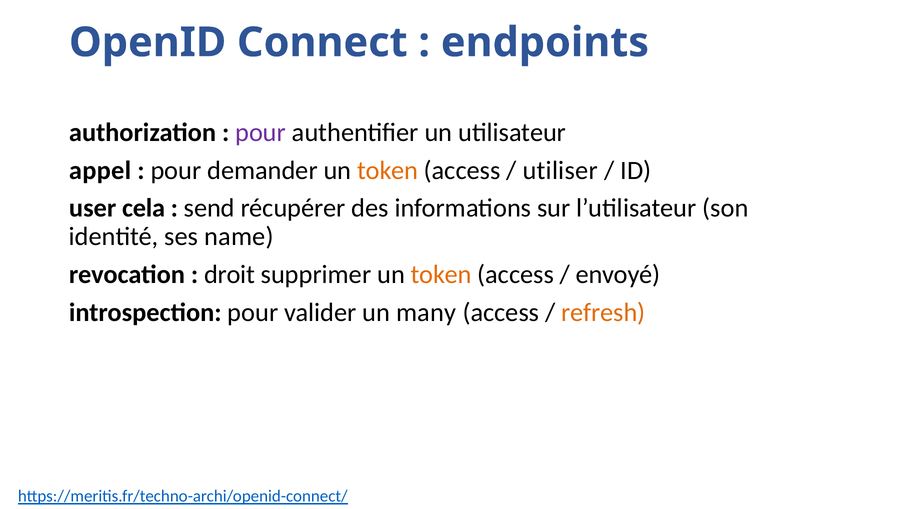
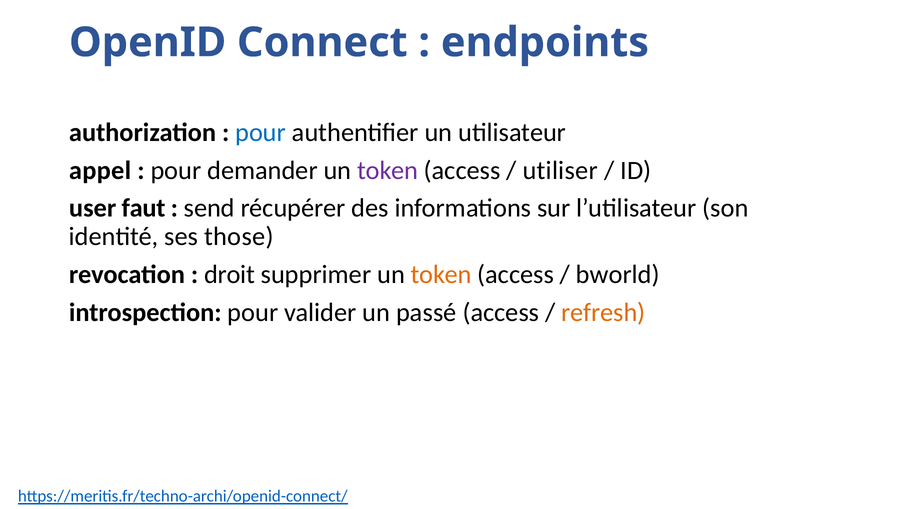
pour colour: purple -> blue (261, 132)
token colour: orange -> purple (388, 170)
cela: cela -> faut (144, 208)
name: name -> those (239, 237)
envoyé: envoyé -> bworld (618, 275)
many: many -> passé (426, 313)
